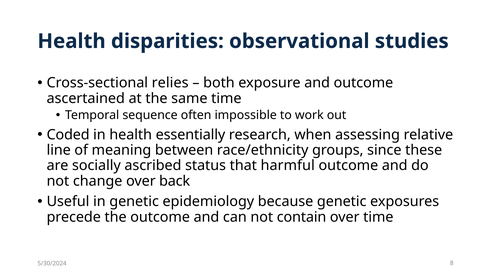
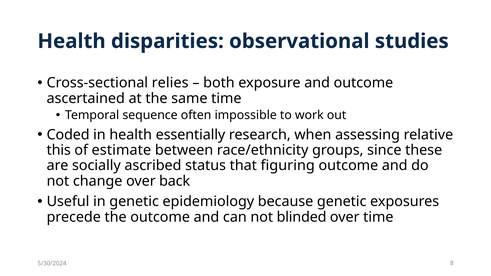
line: line -> this (59, 150)
meaning: meaning -> estimate (121, 150)
harmful: harmful -> figuring (288, 166)
contain: contain -> blinded (302, 217)
